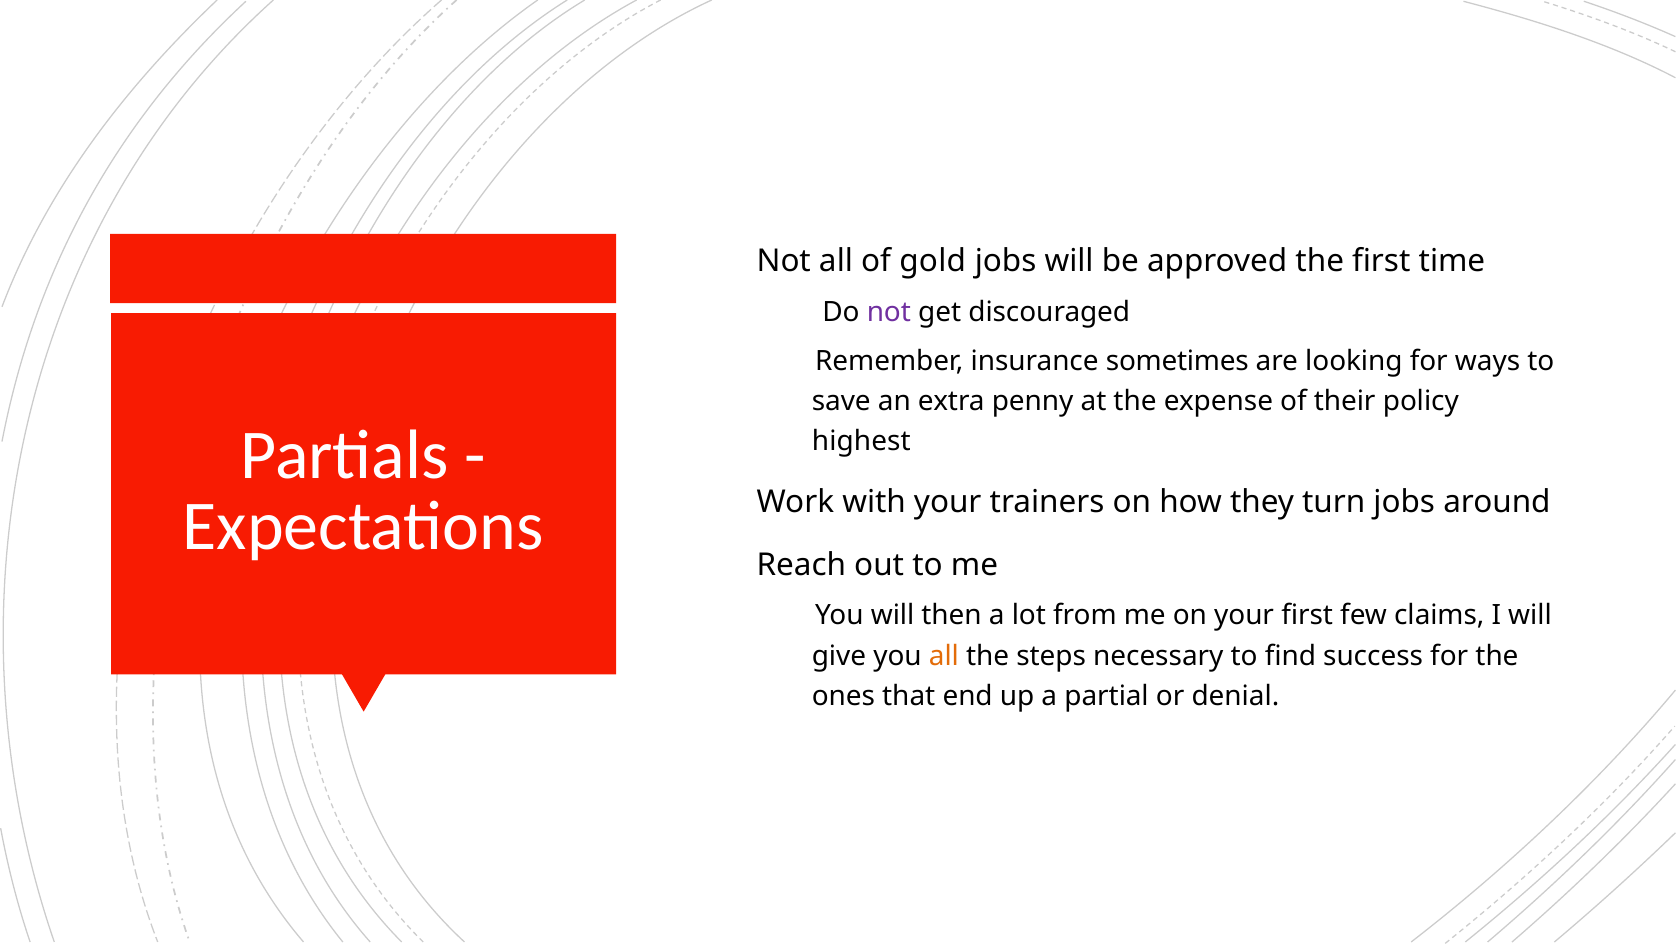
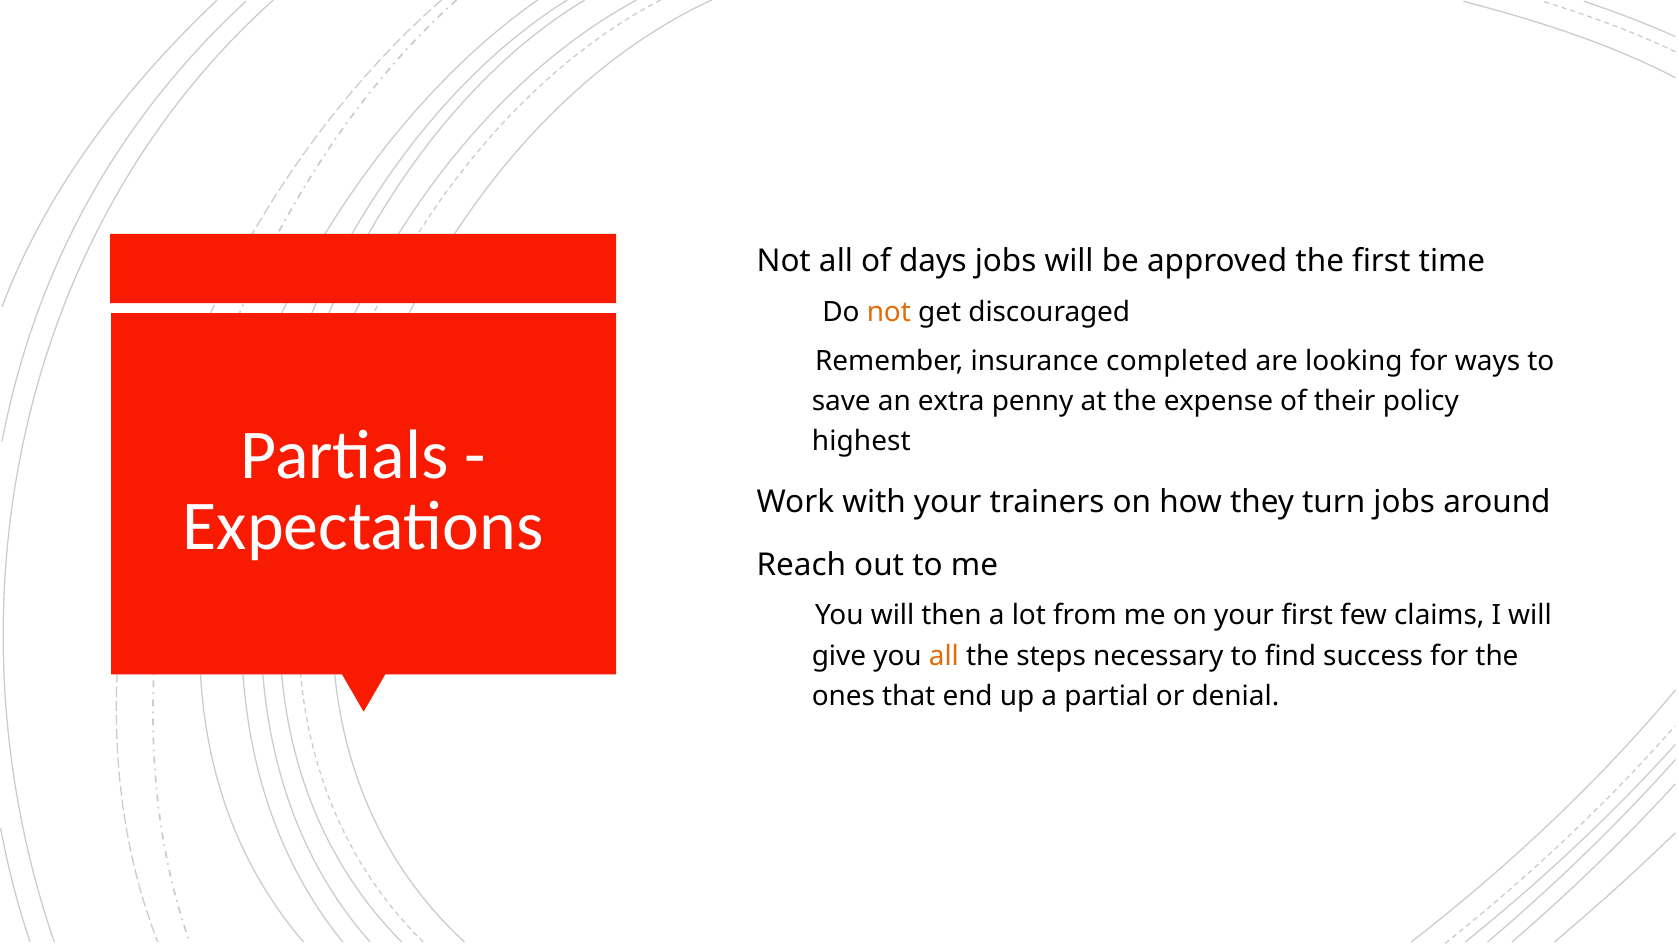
gold: gold -> days (933, 261)
not colour: purple -> orange (889, 312)
sometimes: sometimes -> completed (1177, 361)
